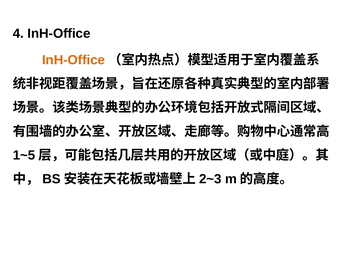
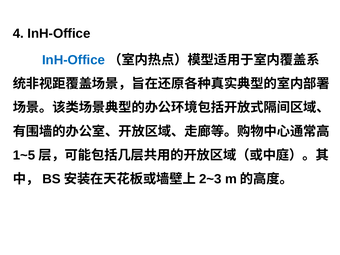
InH-Office colour: orange -> blue (74, 60)
